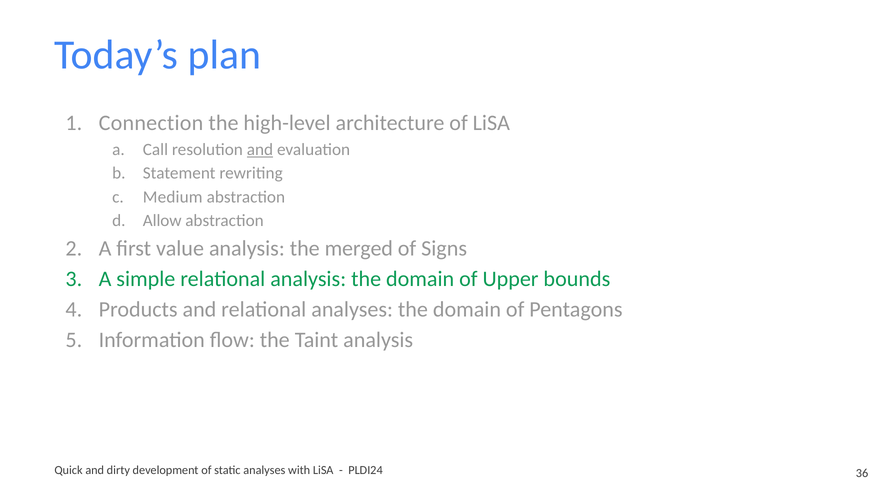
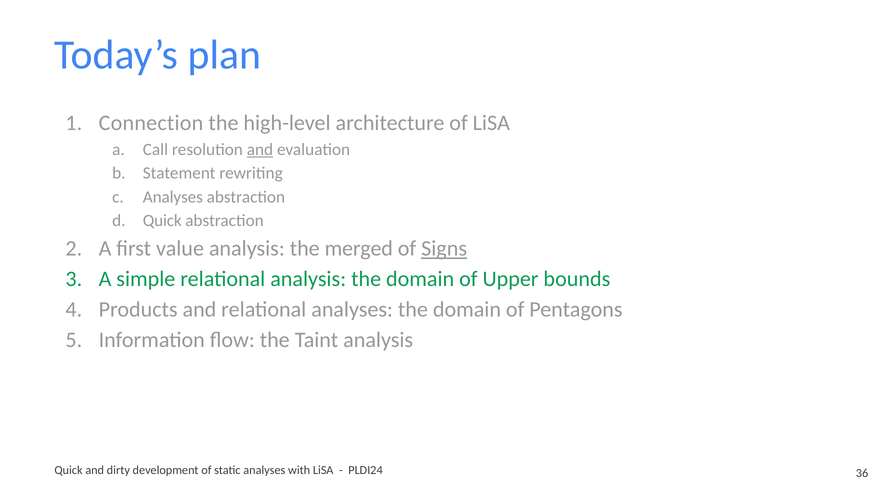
Medium: Medium -> Analyses (173, 197)
Allow: Allow -> Quick (162, 221)
Signs underline: none -> present (444, 249)
